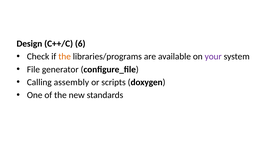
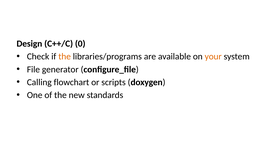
6: 6 -> 0 (80, 44)
your colour: purple -> orange (213, 57)
assembly: assembly -> flowchart (71, 82)
